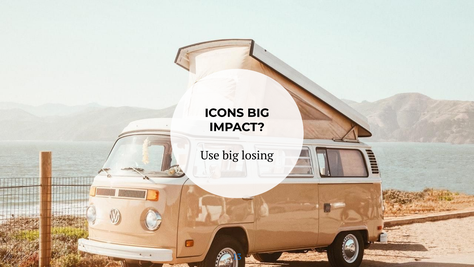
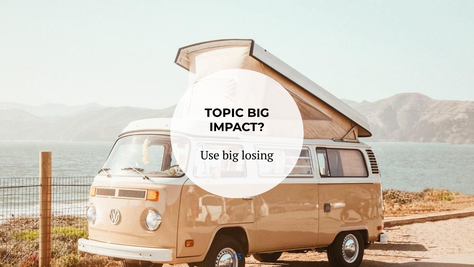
ICONS: ICONS -> TOPIC (224, 113)
